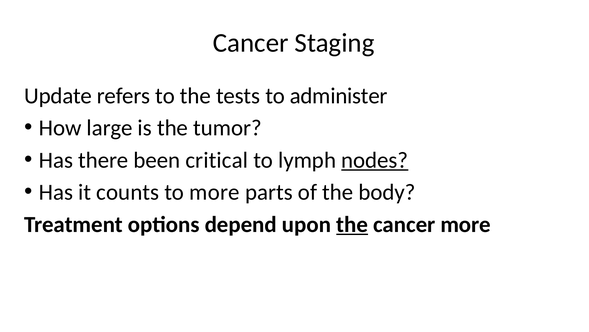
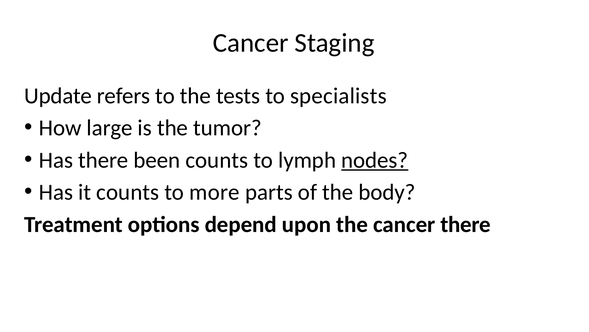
administer: administer -> specialists (338, 96)
been critical: critical -> counts (217, 160)
the underline: present -> none (352, 224)
cancer more: more -> there (466, 224)
